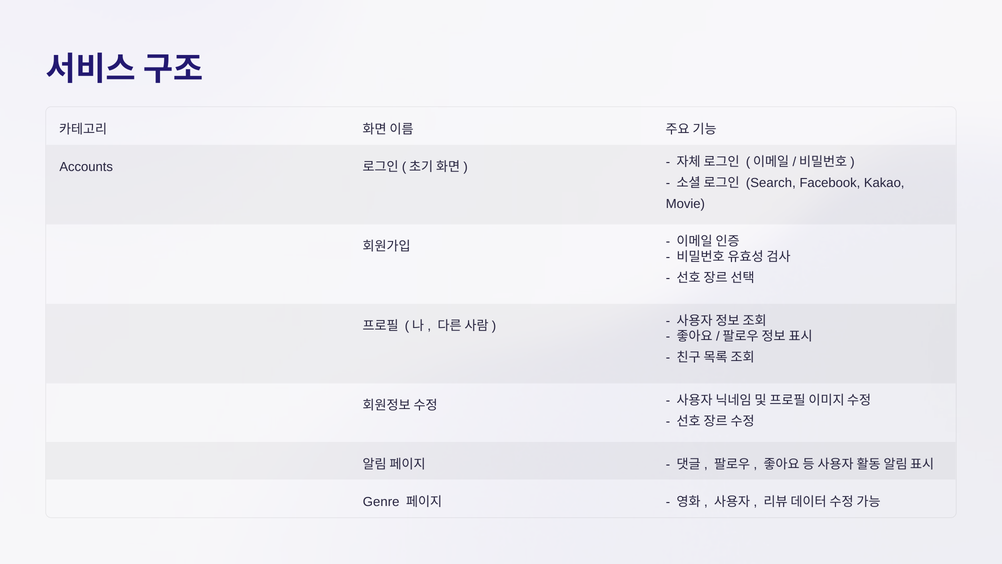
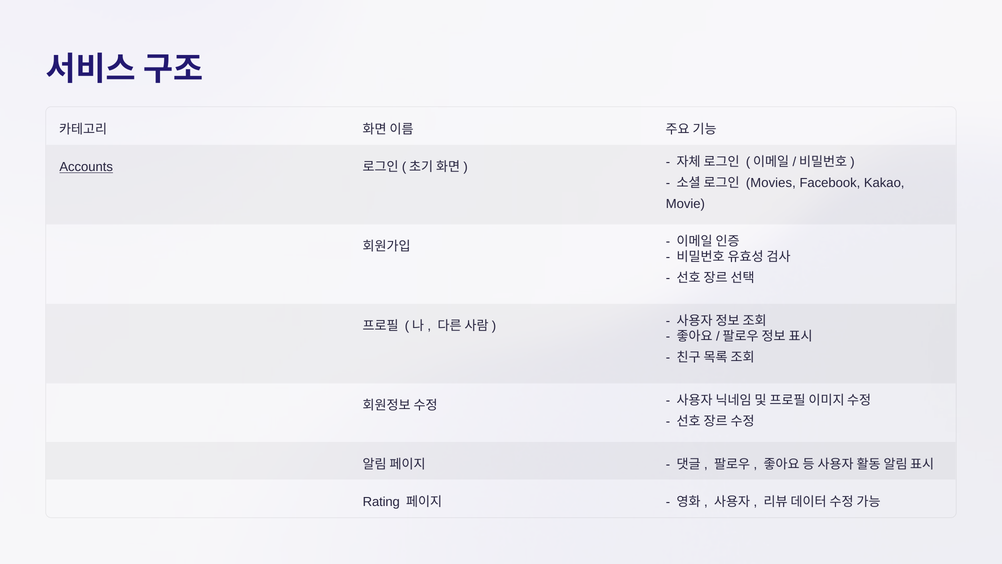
Accounts underline: none -> present (86, 167)
Search: Search -> Movies (771, 183)
Genre: Genre -> Rating (381, 502)
